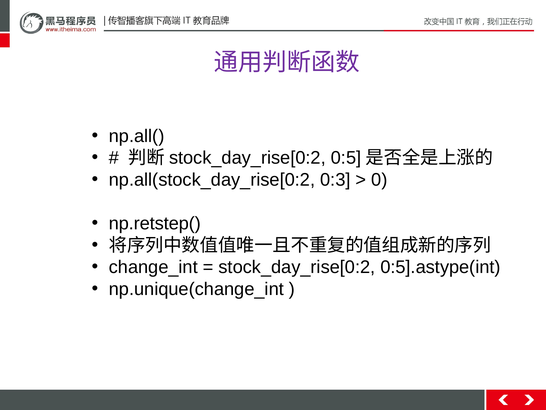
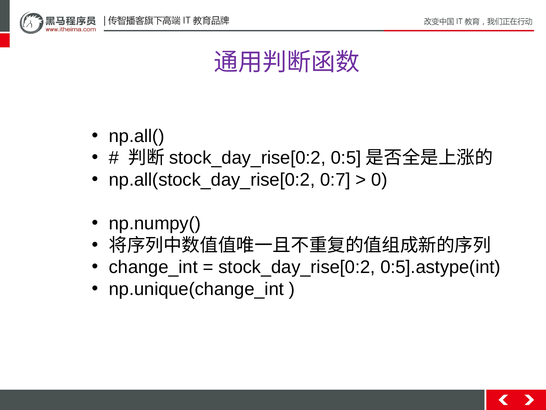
0:3: 0:3 -> 0:7 (335, 180)
np.retstep(: np.retstep( -> np.numpy( (155, 223)
